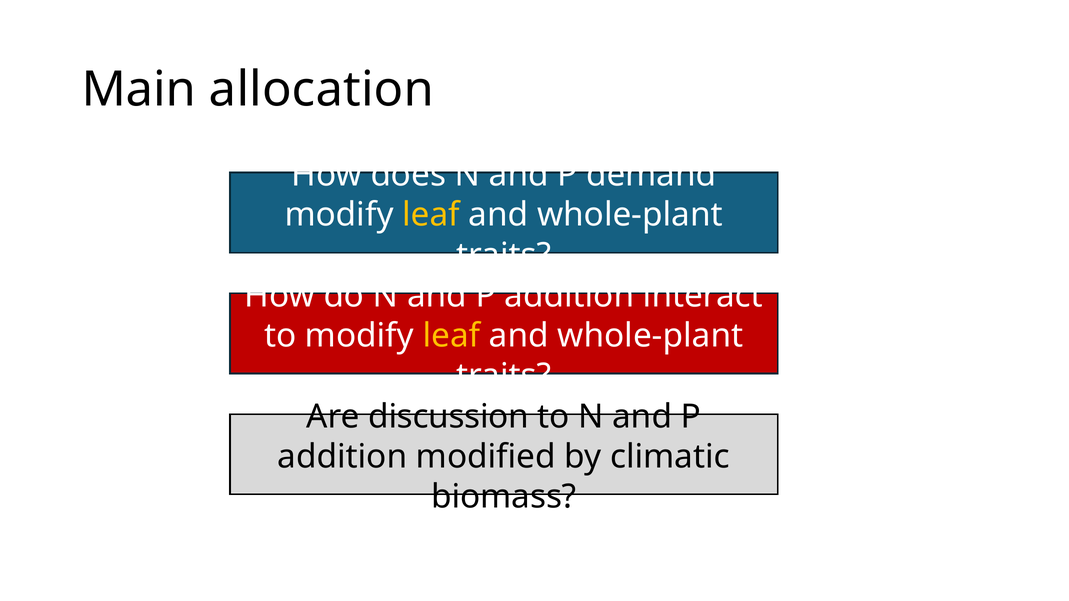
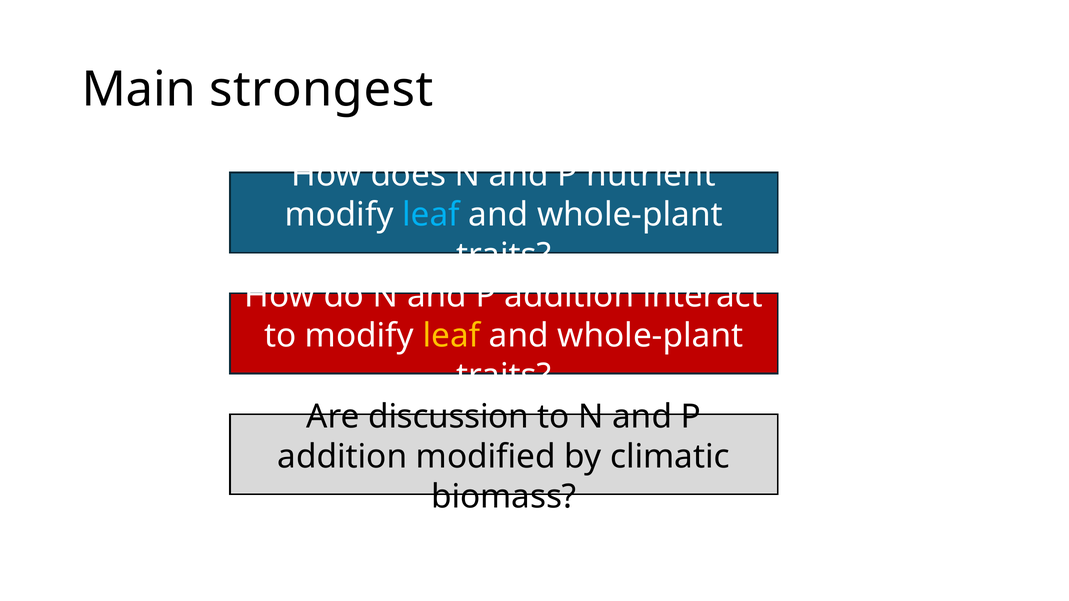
allocation: allocation -> strongest (321, 90)
demand: demand -> nutrient (651, 175)
leaf colour: yellow -> light blue (431, 215)
